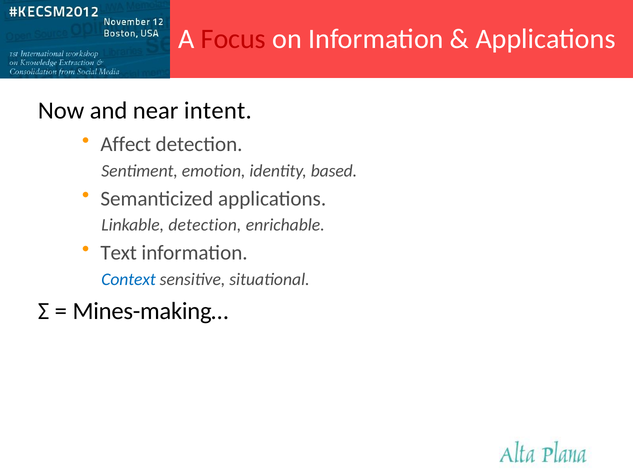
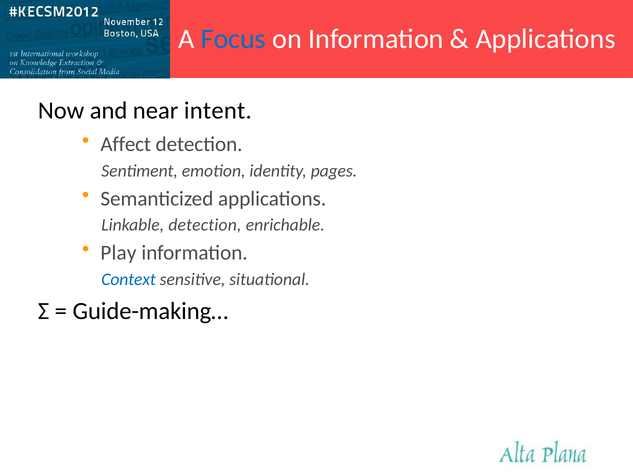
Focus colour: red -> blue (233, 39)
based: based -> pages (334, 171)
Text: Text -> Play (118, 253)
Mines-making…: Mines-making… -> Guide-making… (150, 311)
